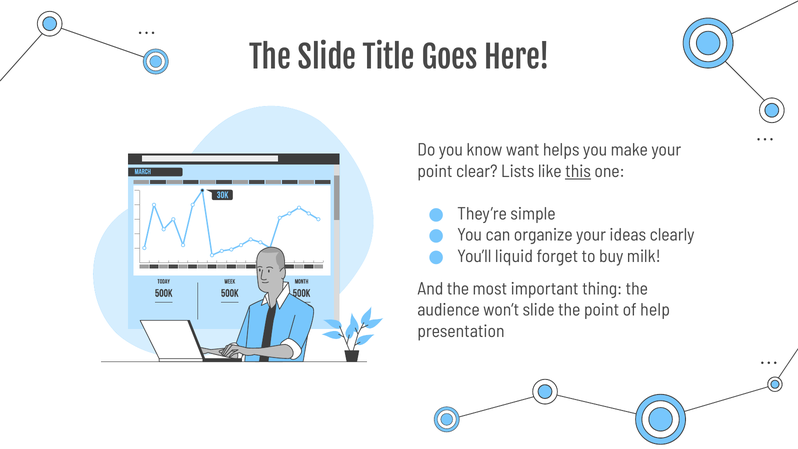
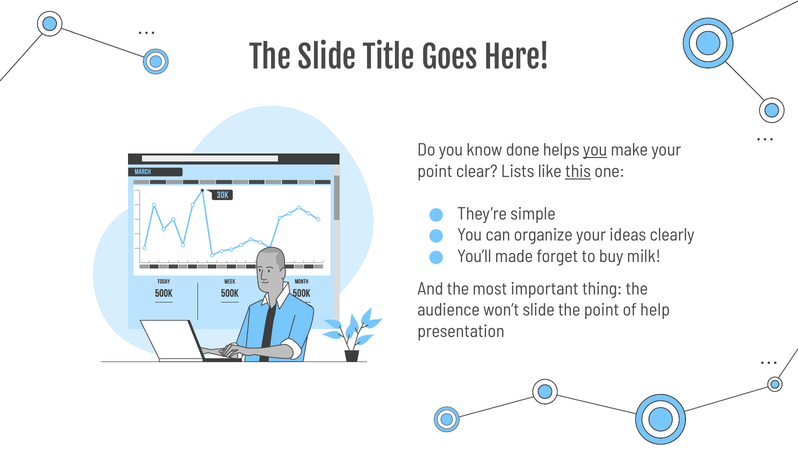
want: want -> done (523, 150)
you underline: none -> present (595, 150)
liquid: liquid -> made (514, 256)
